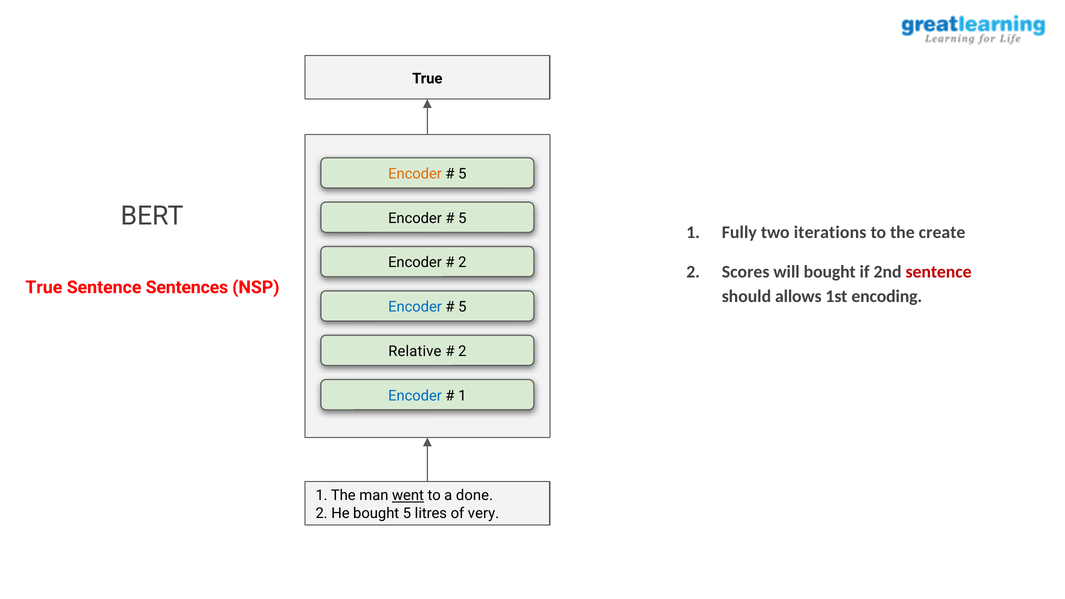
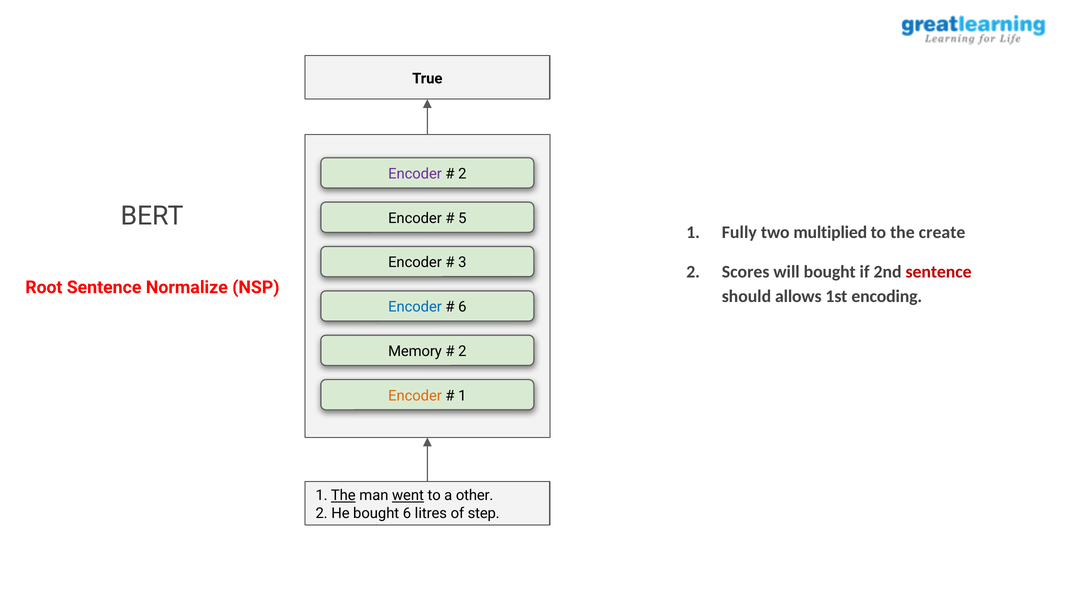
Encoder colour: orange -> purple (415, 174)
5: 5 -> 2 (462, 174)
iterations: iterations -> multiplied (830, 233)
2: 2 -> 3 (462, 263)
True: True -> Root (44, 287)
Sentences: Sentences -> Normalize (187, 287)
5: 5 -> 6 (462, 307)
Relative: Relative -> Memory (415, 351)
Encoder colour: blue -> orange (415, 396)
The underline: none -> present (343, 496)
done: done -> other (475, 496)
bought 5: 5 -> 6 (407, 513)
very: very -> step (484, 513)
